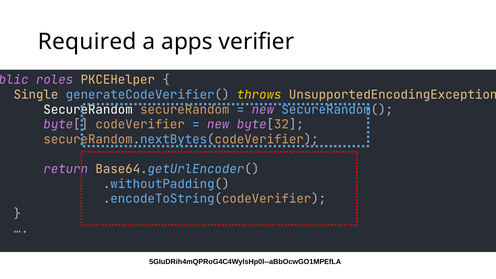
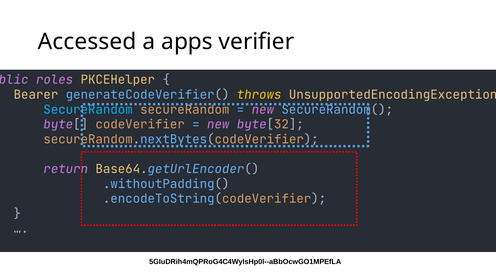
Required: Required -> Accessed (87, 42)
Single: Single -> Bearer (36, 95)
SecureRandom colour: white -> light blue (88, 110)
